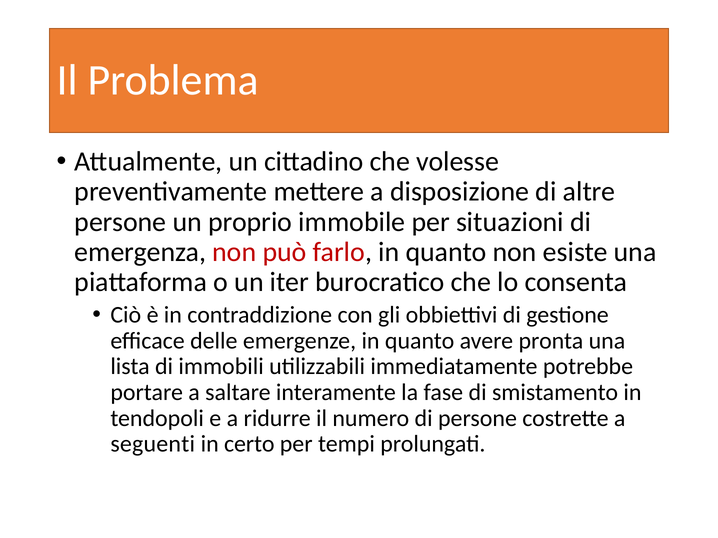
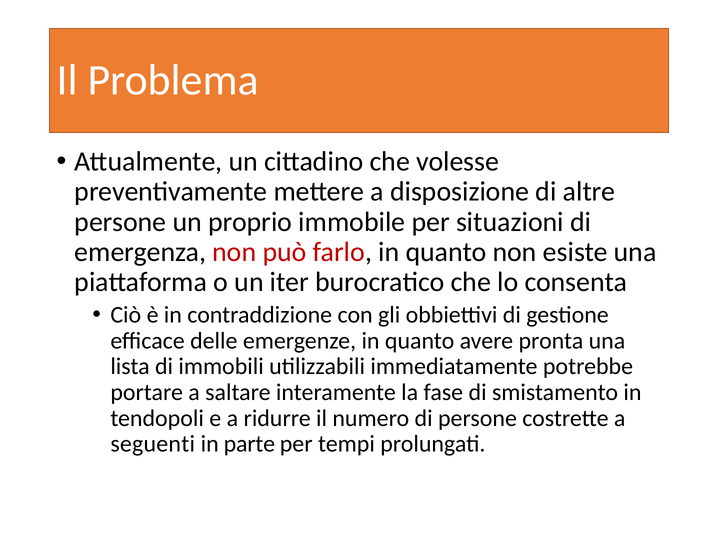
certo: certo -> parte (249, 444)
